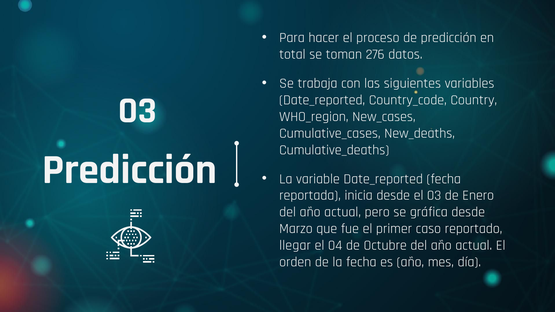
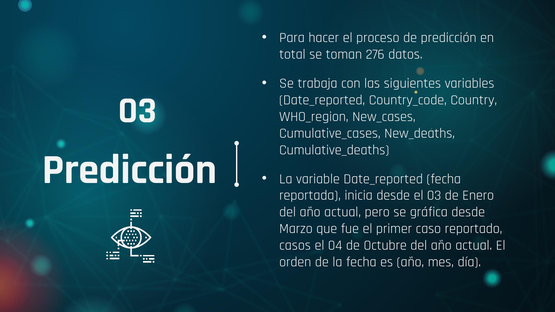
llegar: llegar -> casos (295, 245)
